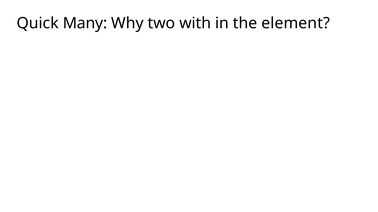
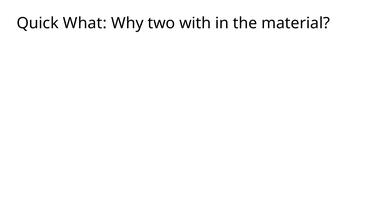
Many: Many -> What (85, 23)
element: element -> material (296, 23)
